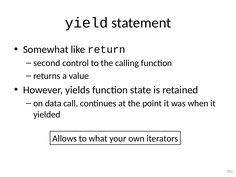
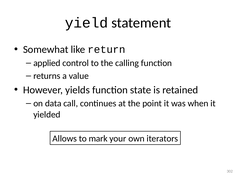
second: second -> applied (47, 63)
what: what -> mark (98, 139)
